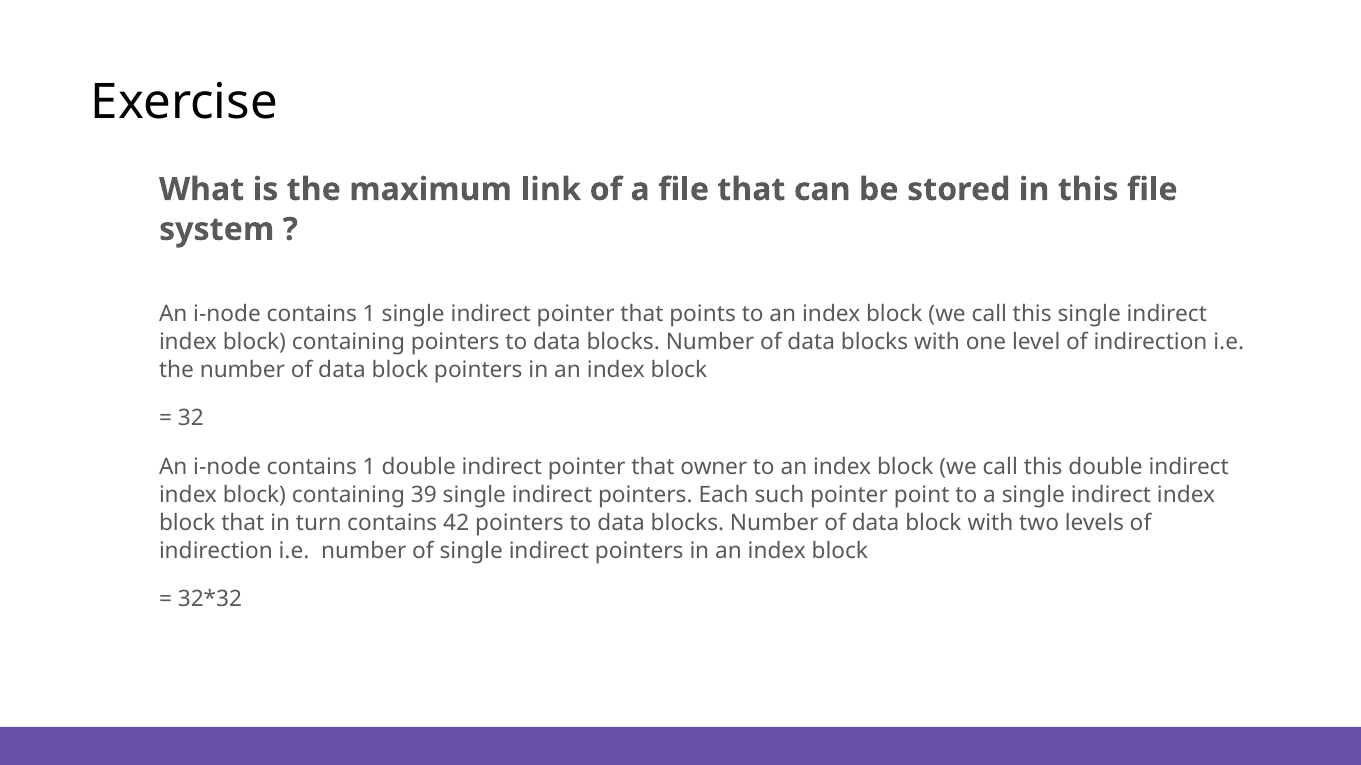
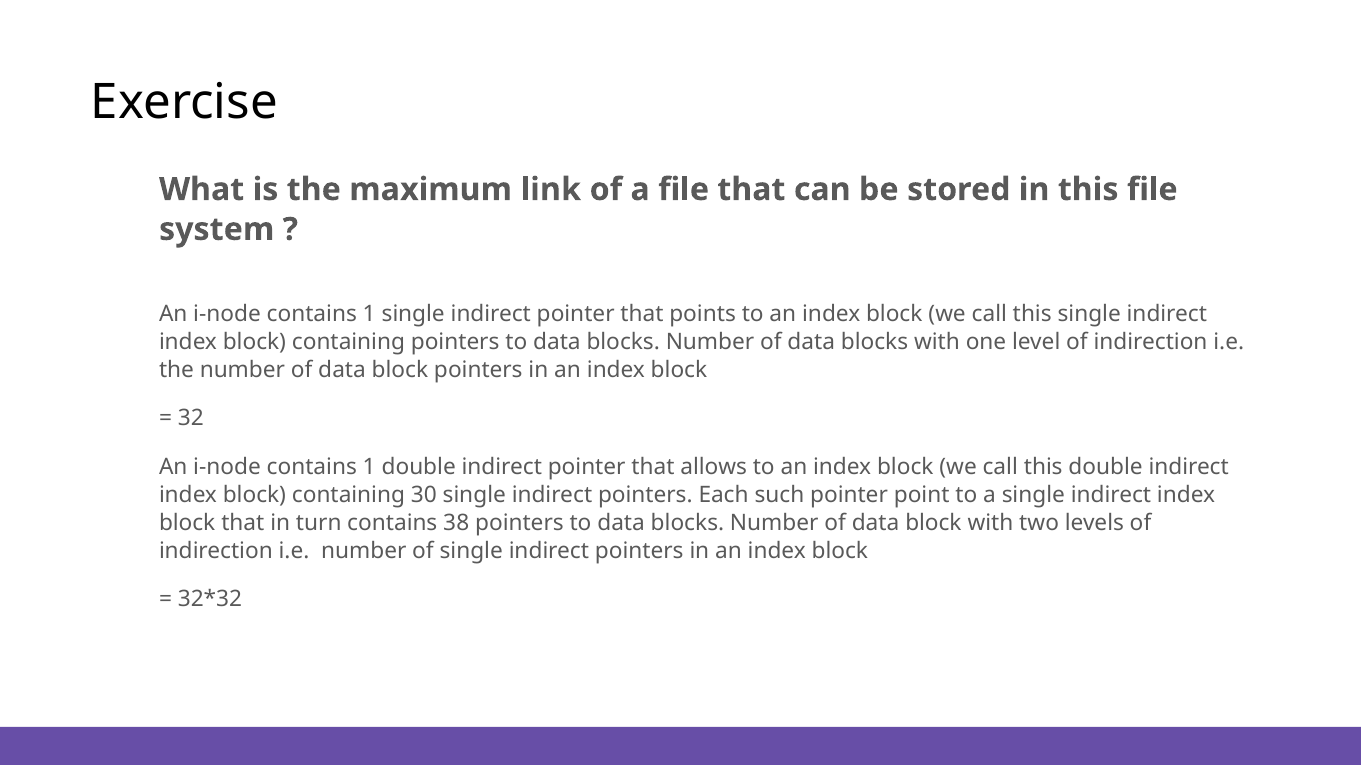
owner: owner -> allows (714, 467)
39: 39 -> 30 (424, 495)
42: 42 -> 38 (456, 523)
